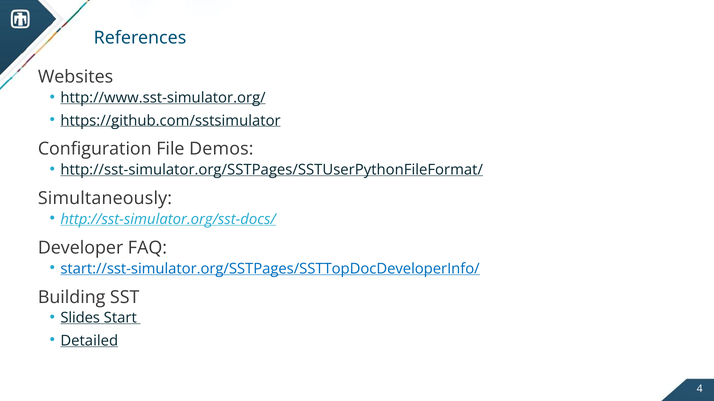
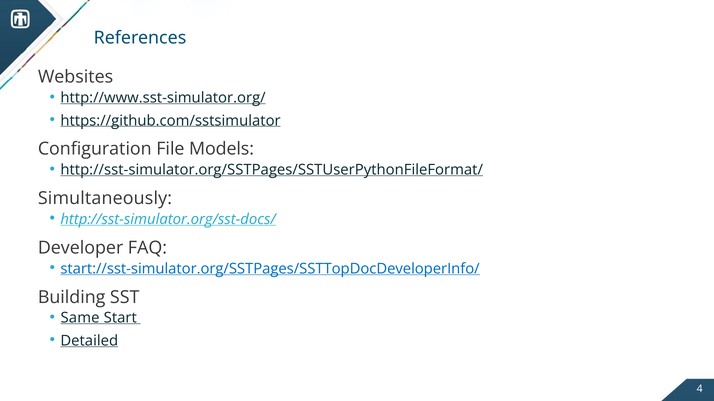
Demos: Demos -> Models (222, 149)
Slides: Slides -> Same (80, 318)
